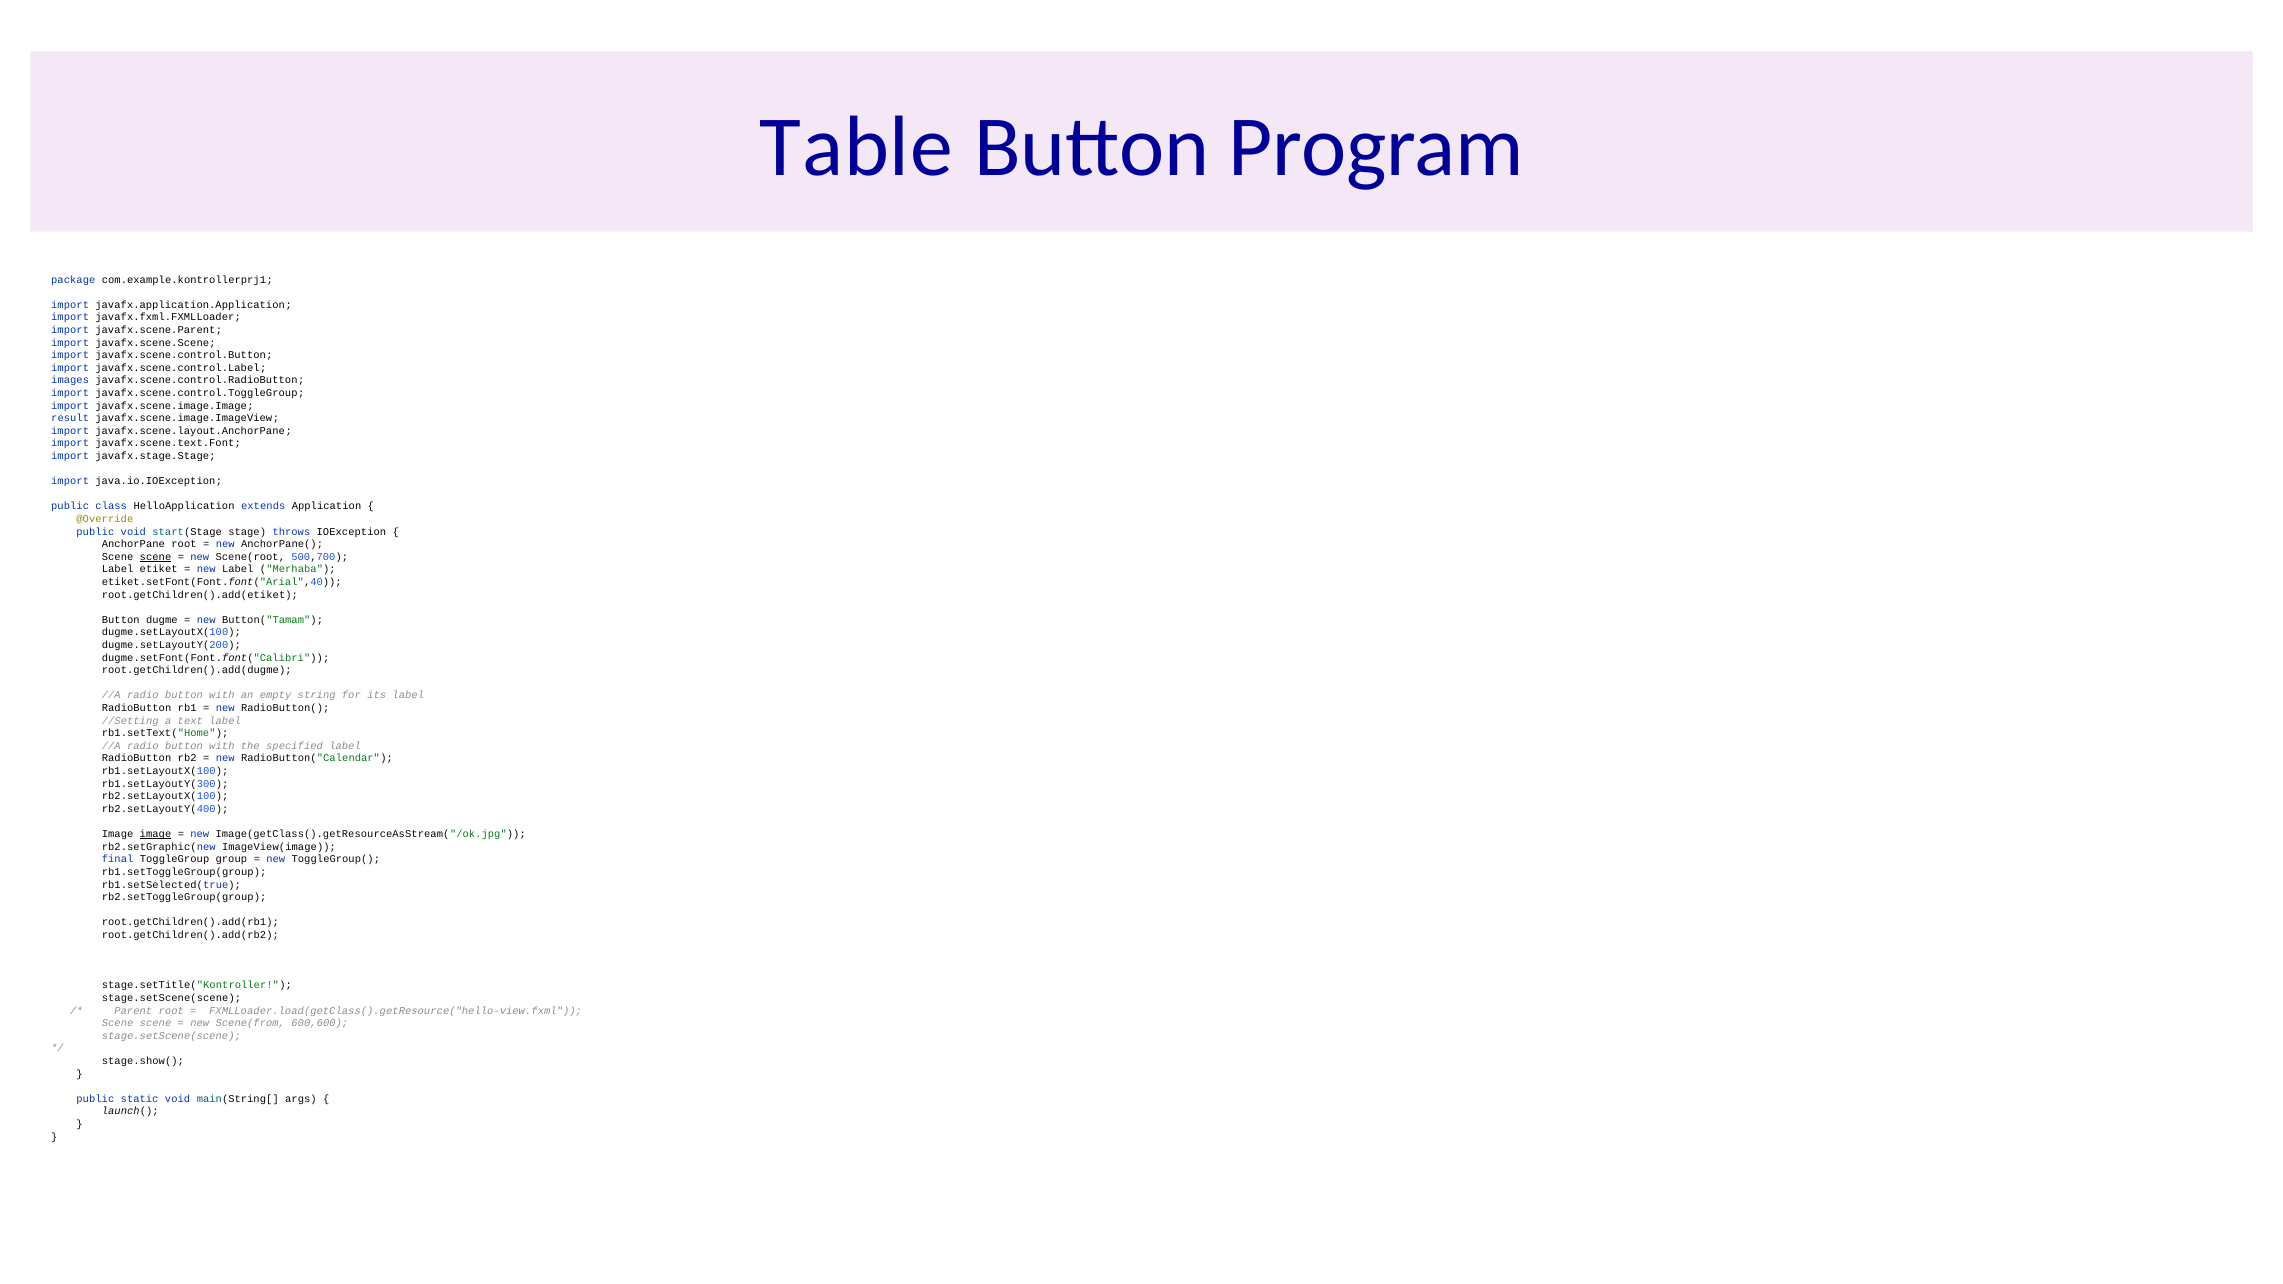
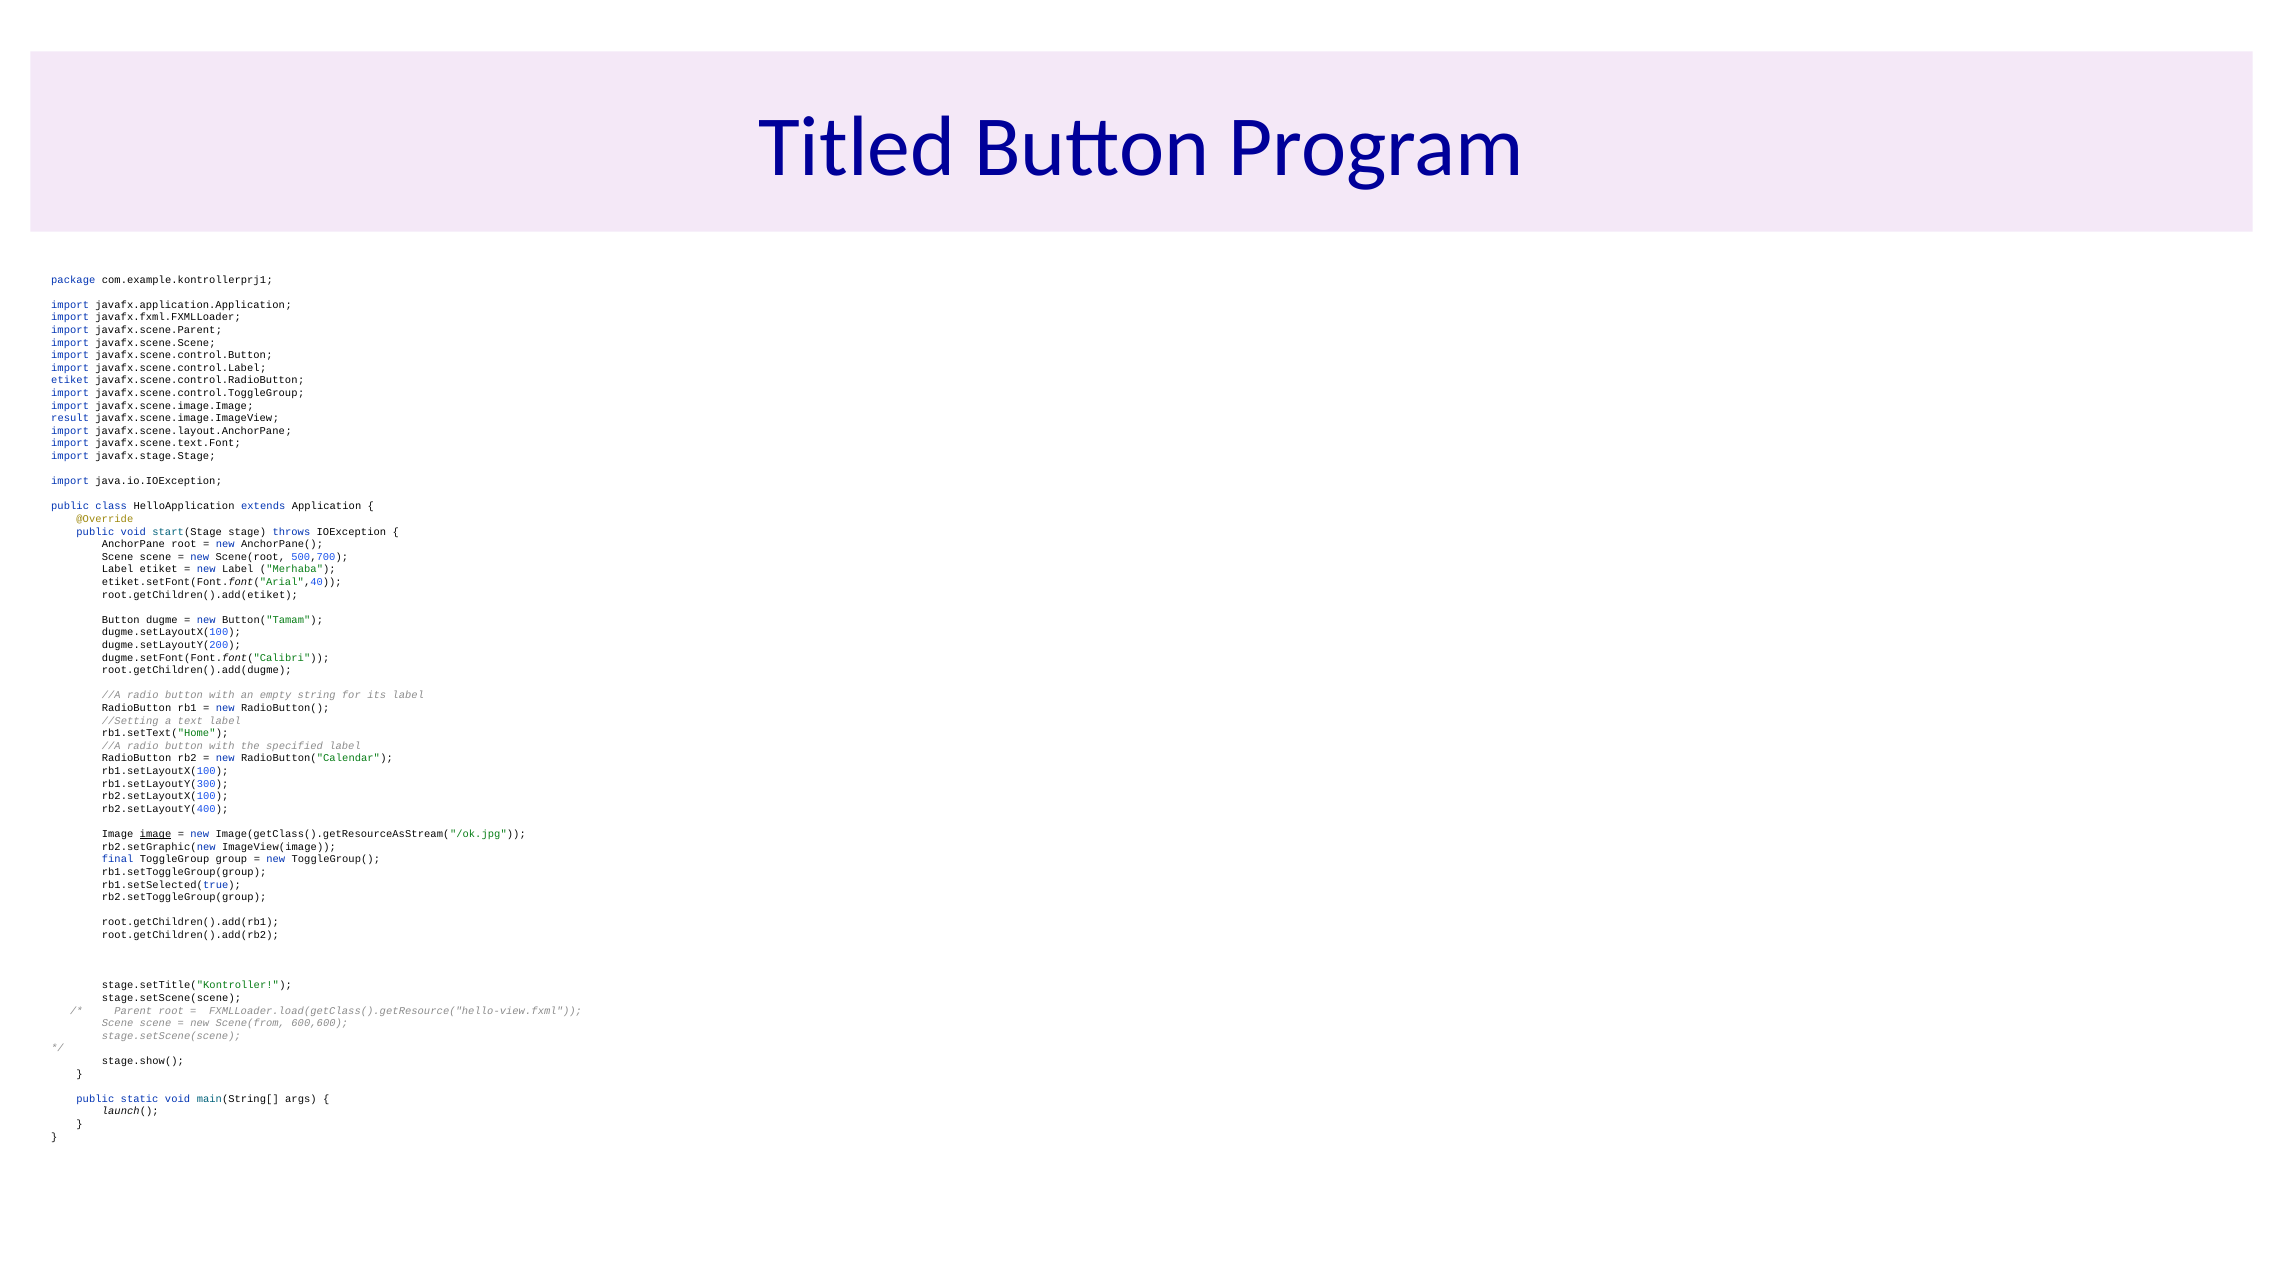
Table: Table -> Titled (857, 147)
images: images -> etiket (70, 380)
scene underline: present -> none (156, 557)
